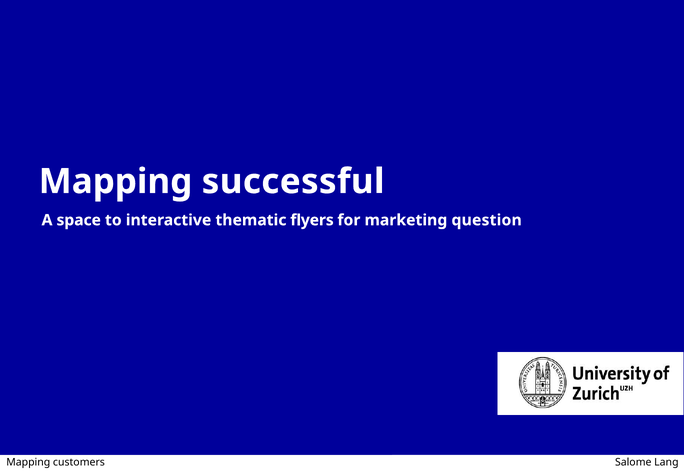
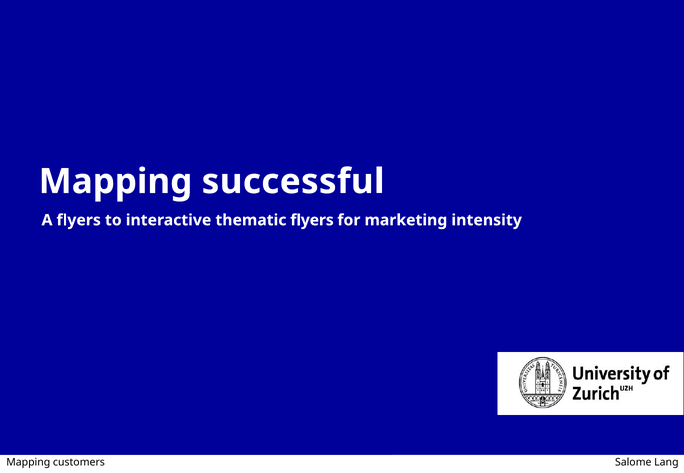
A space: space -> flyers (79, 220)
question: question -> intensity (487, 220)
